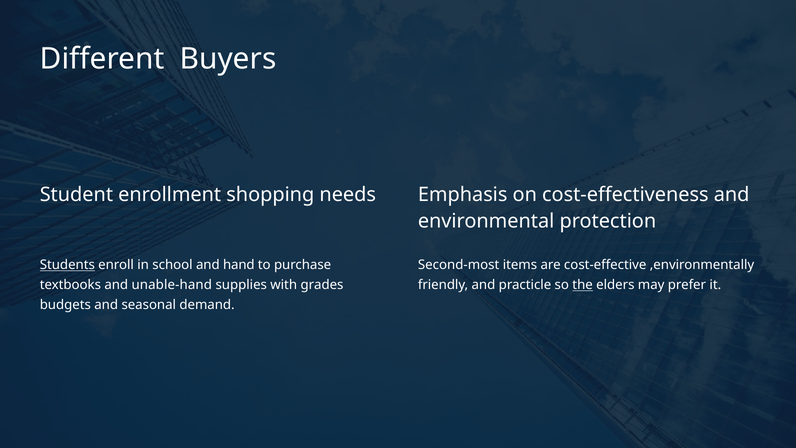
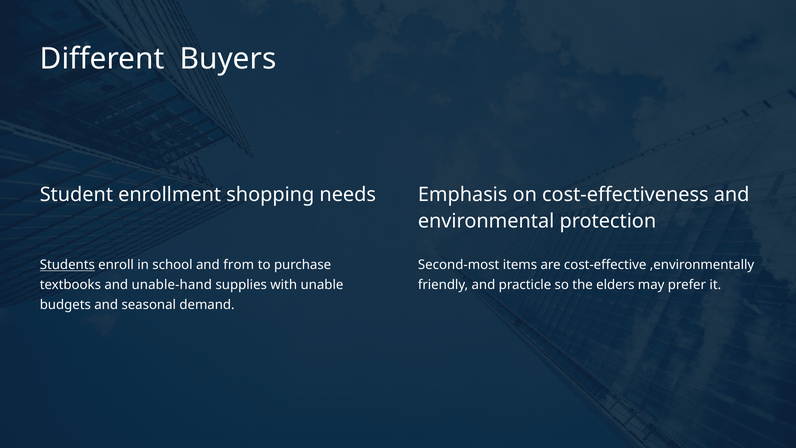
hand: hand -> from (239, 265)
grades: grades -> unable (322, 285)
the underline: present -> none (583, 285)
